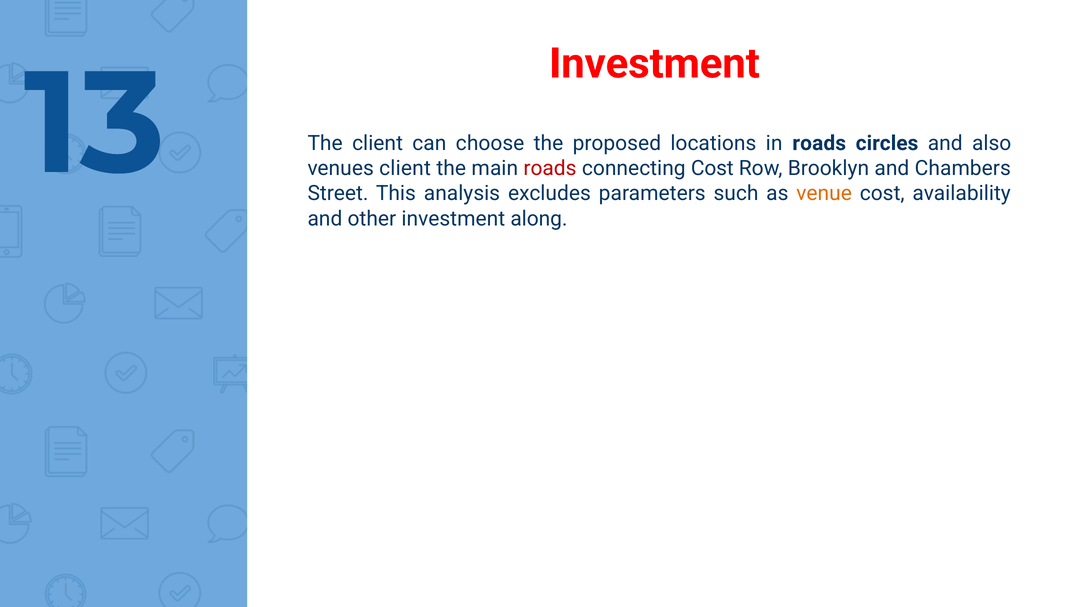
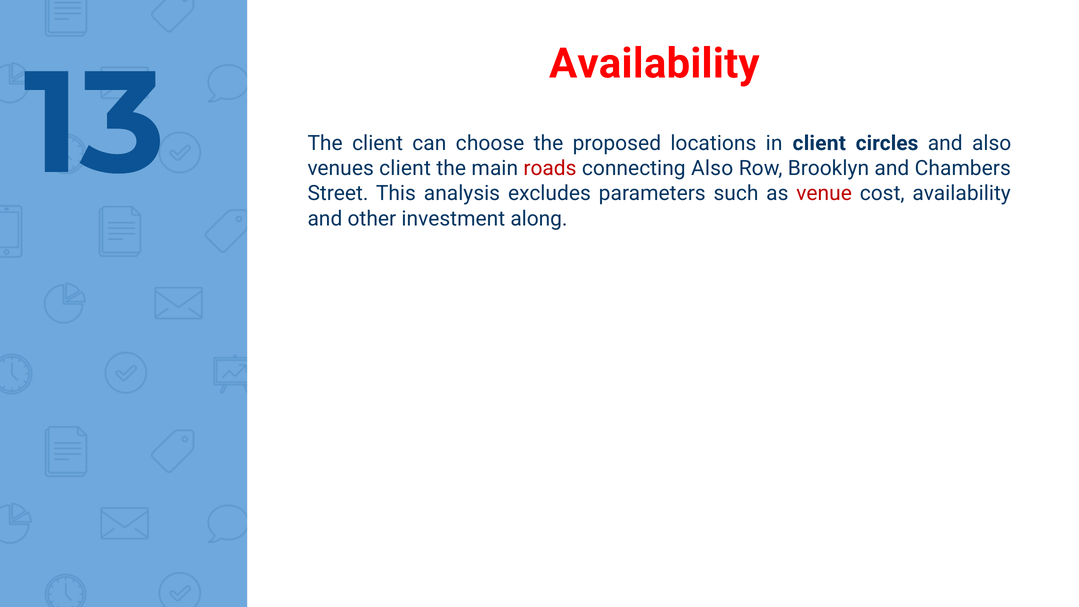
Investment: Investment -> Availability (654, 64)
in roads: roads -> client (819, 143)
connecting Cost: Cost -> Also (712, 168)
venue colour: orange -> red (824, 194)
